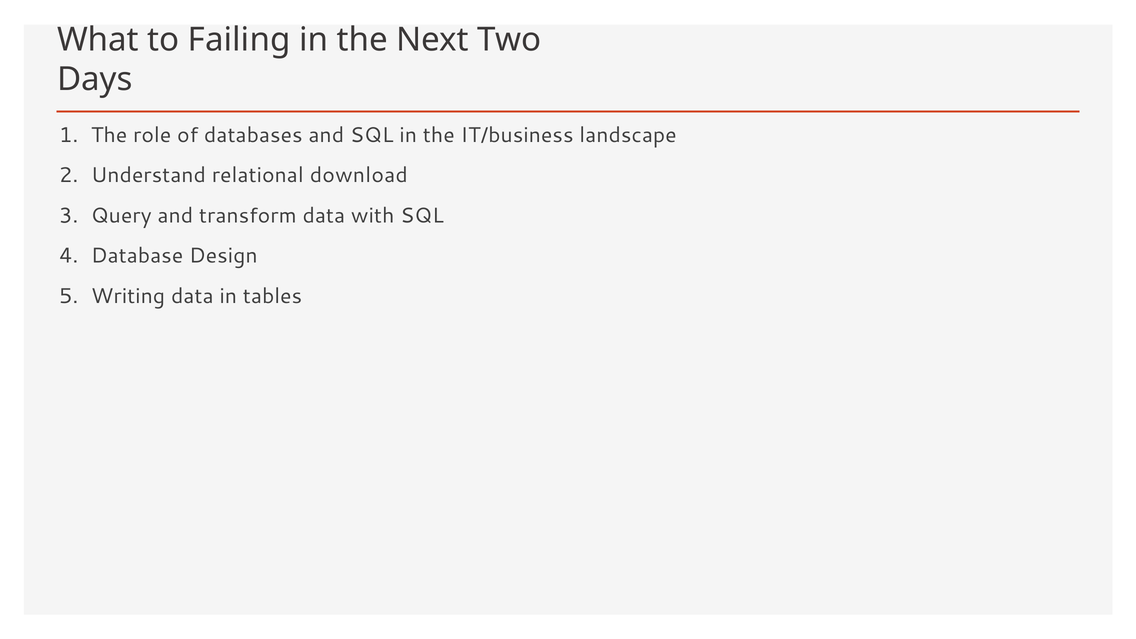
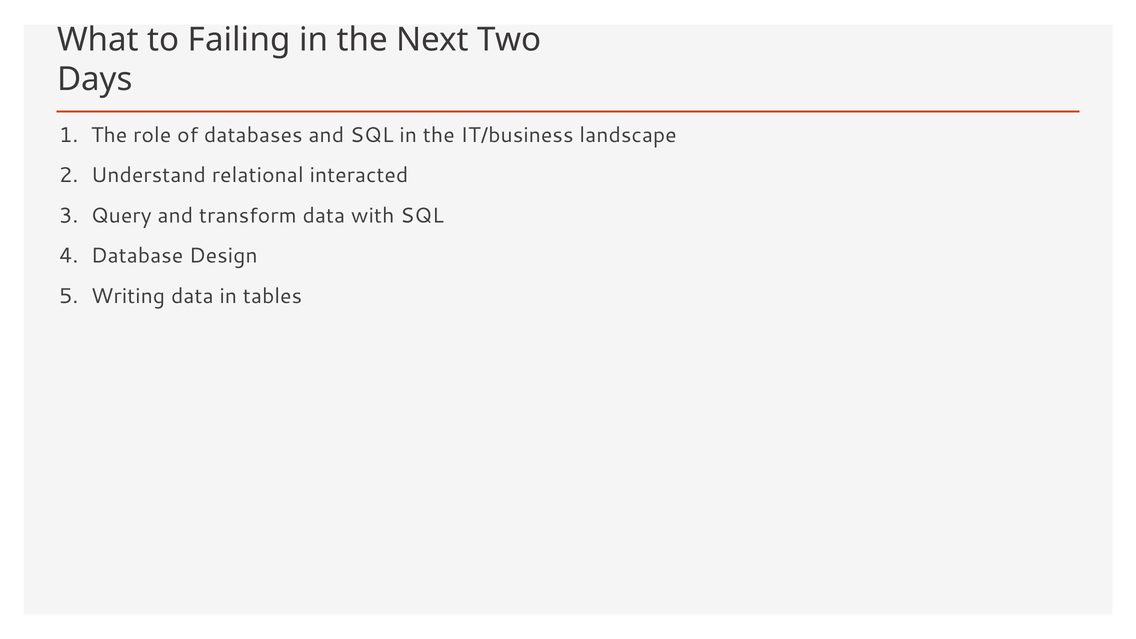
download: download -> interacted (359, 175)
